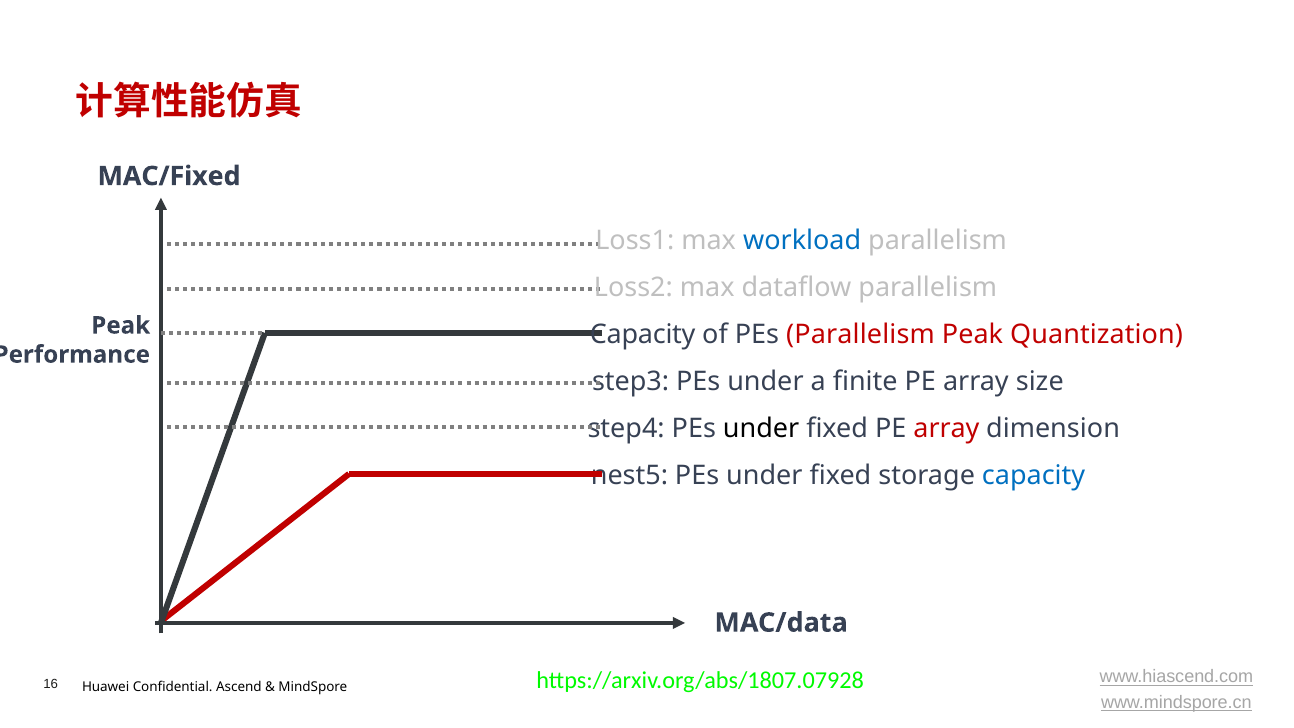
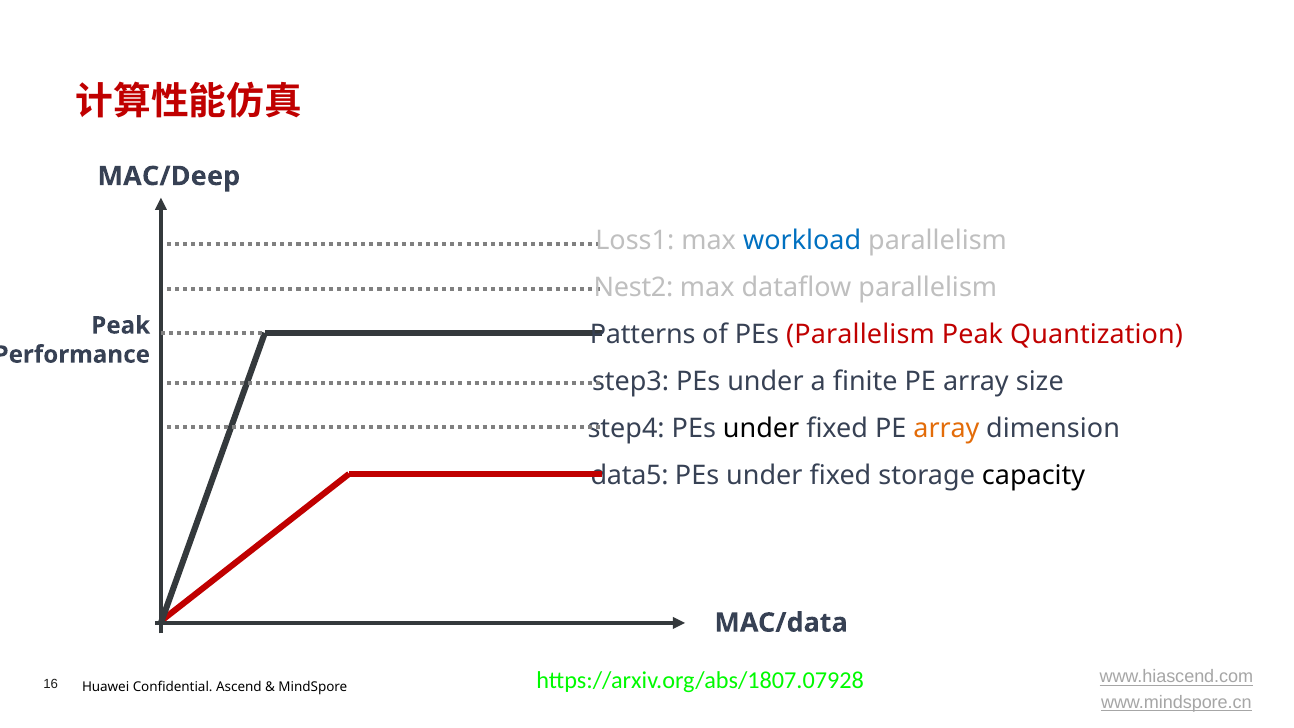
MAC/Fixed: MAC/Fixed -> MAC/Deep (169, 176)
Loss2: Loss2 -> Nest2 (634, 288)
Capacity: Capacity -> Patterns (643, 335)
array colour: red -> orange (946, 428)
nest5: nest5 -> data5 (630, 475)
capacity colour: blue -> black (1034, 475)
